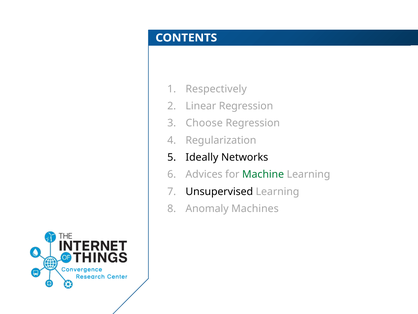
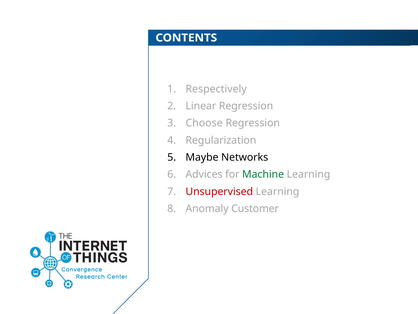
Ideally: Ideally -> Maybe (202, 157)
Unsupervised colour: black -> red (219, 191)
Machines: Machines -> Customer (255, 208)
